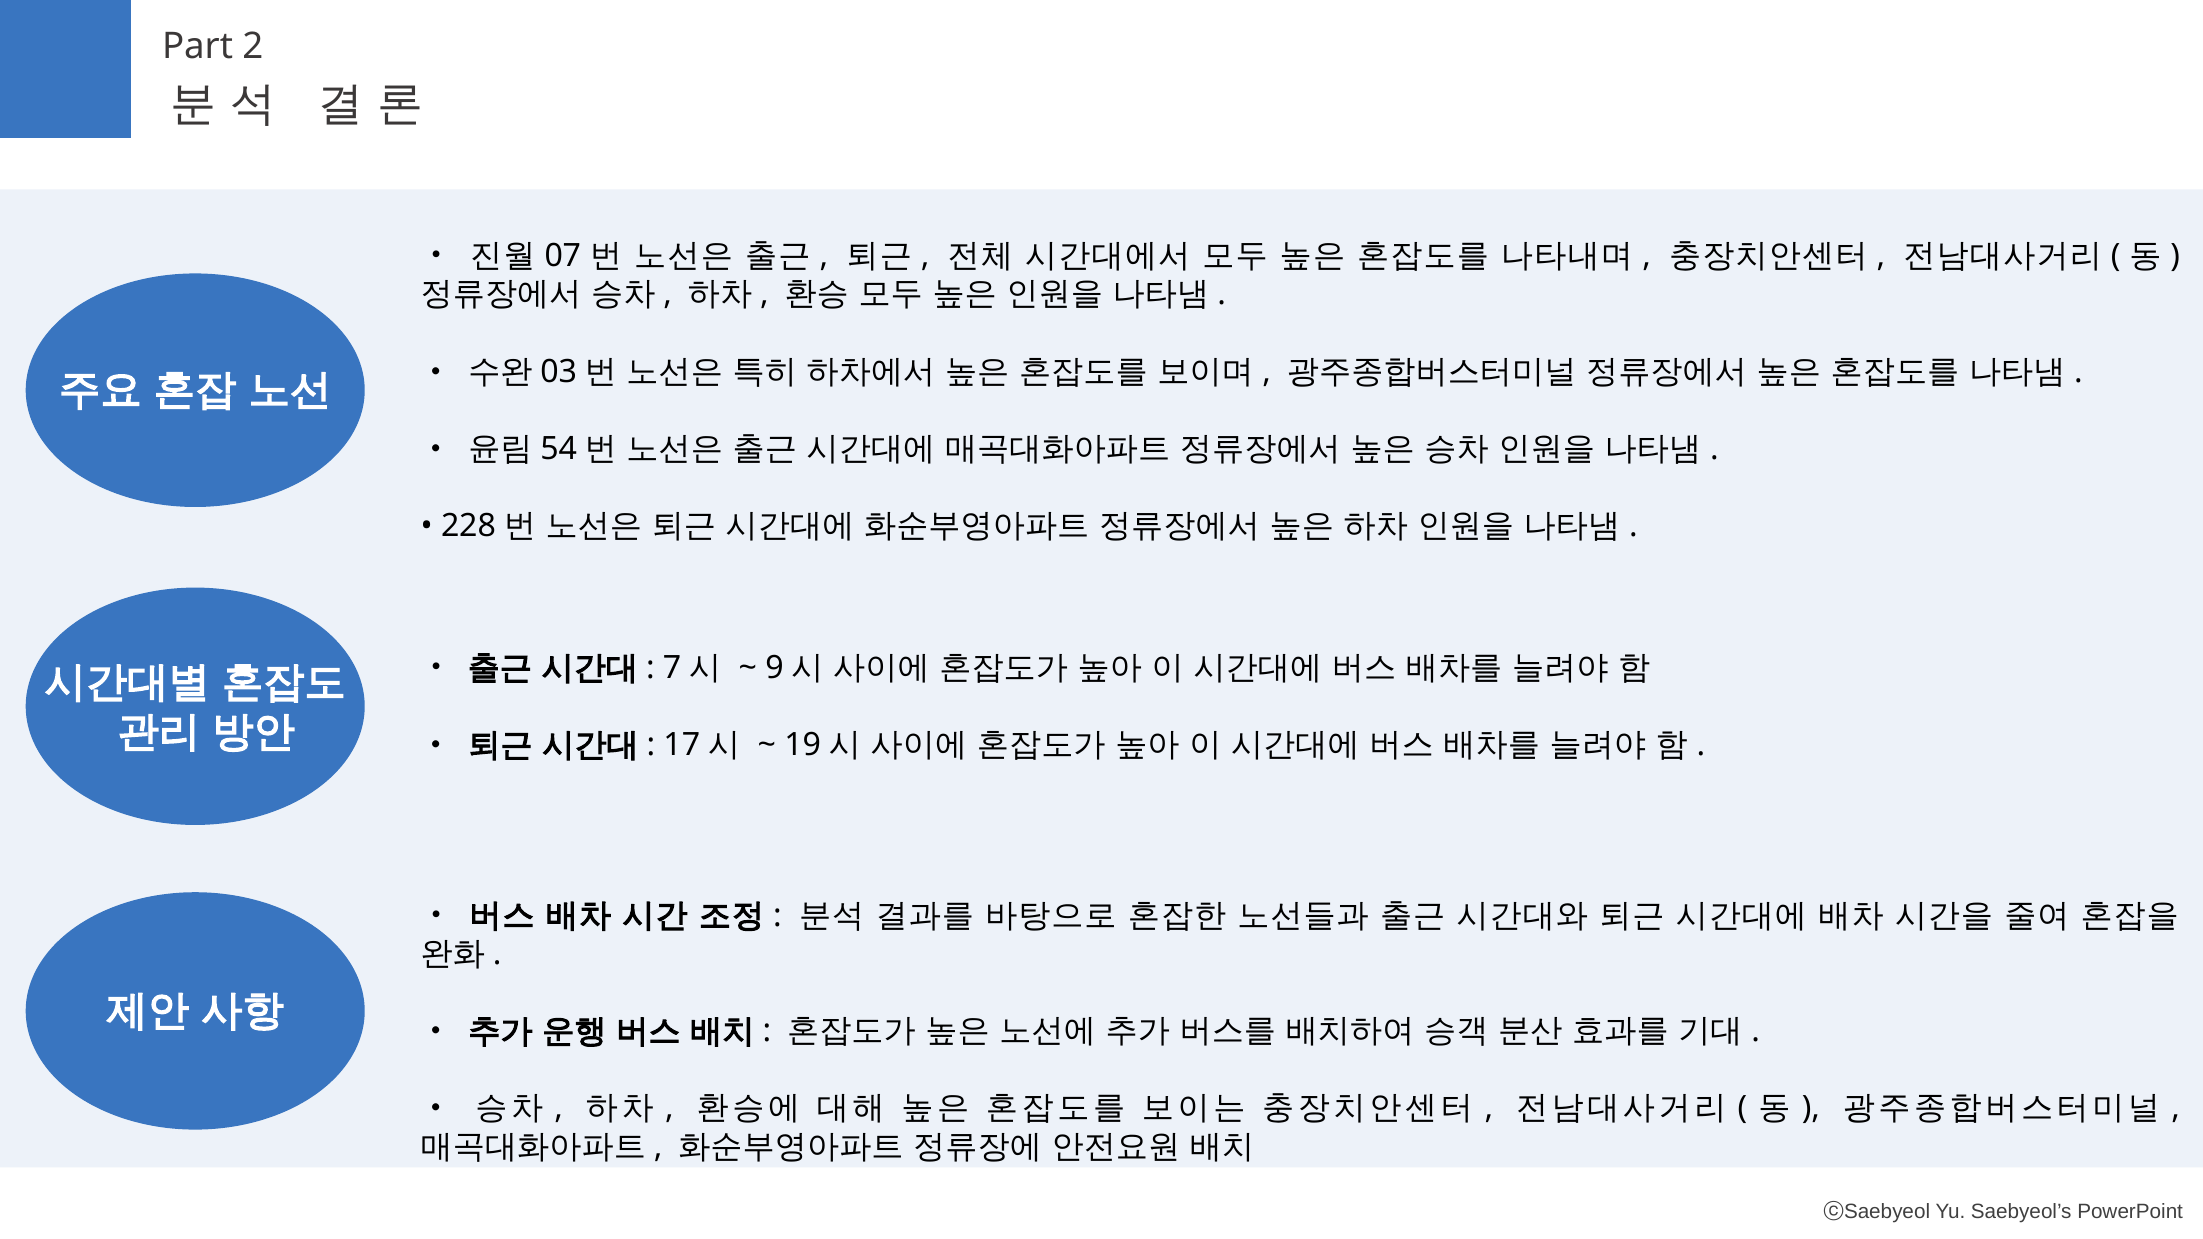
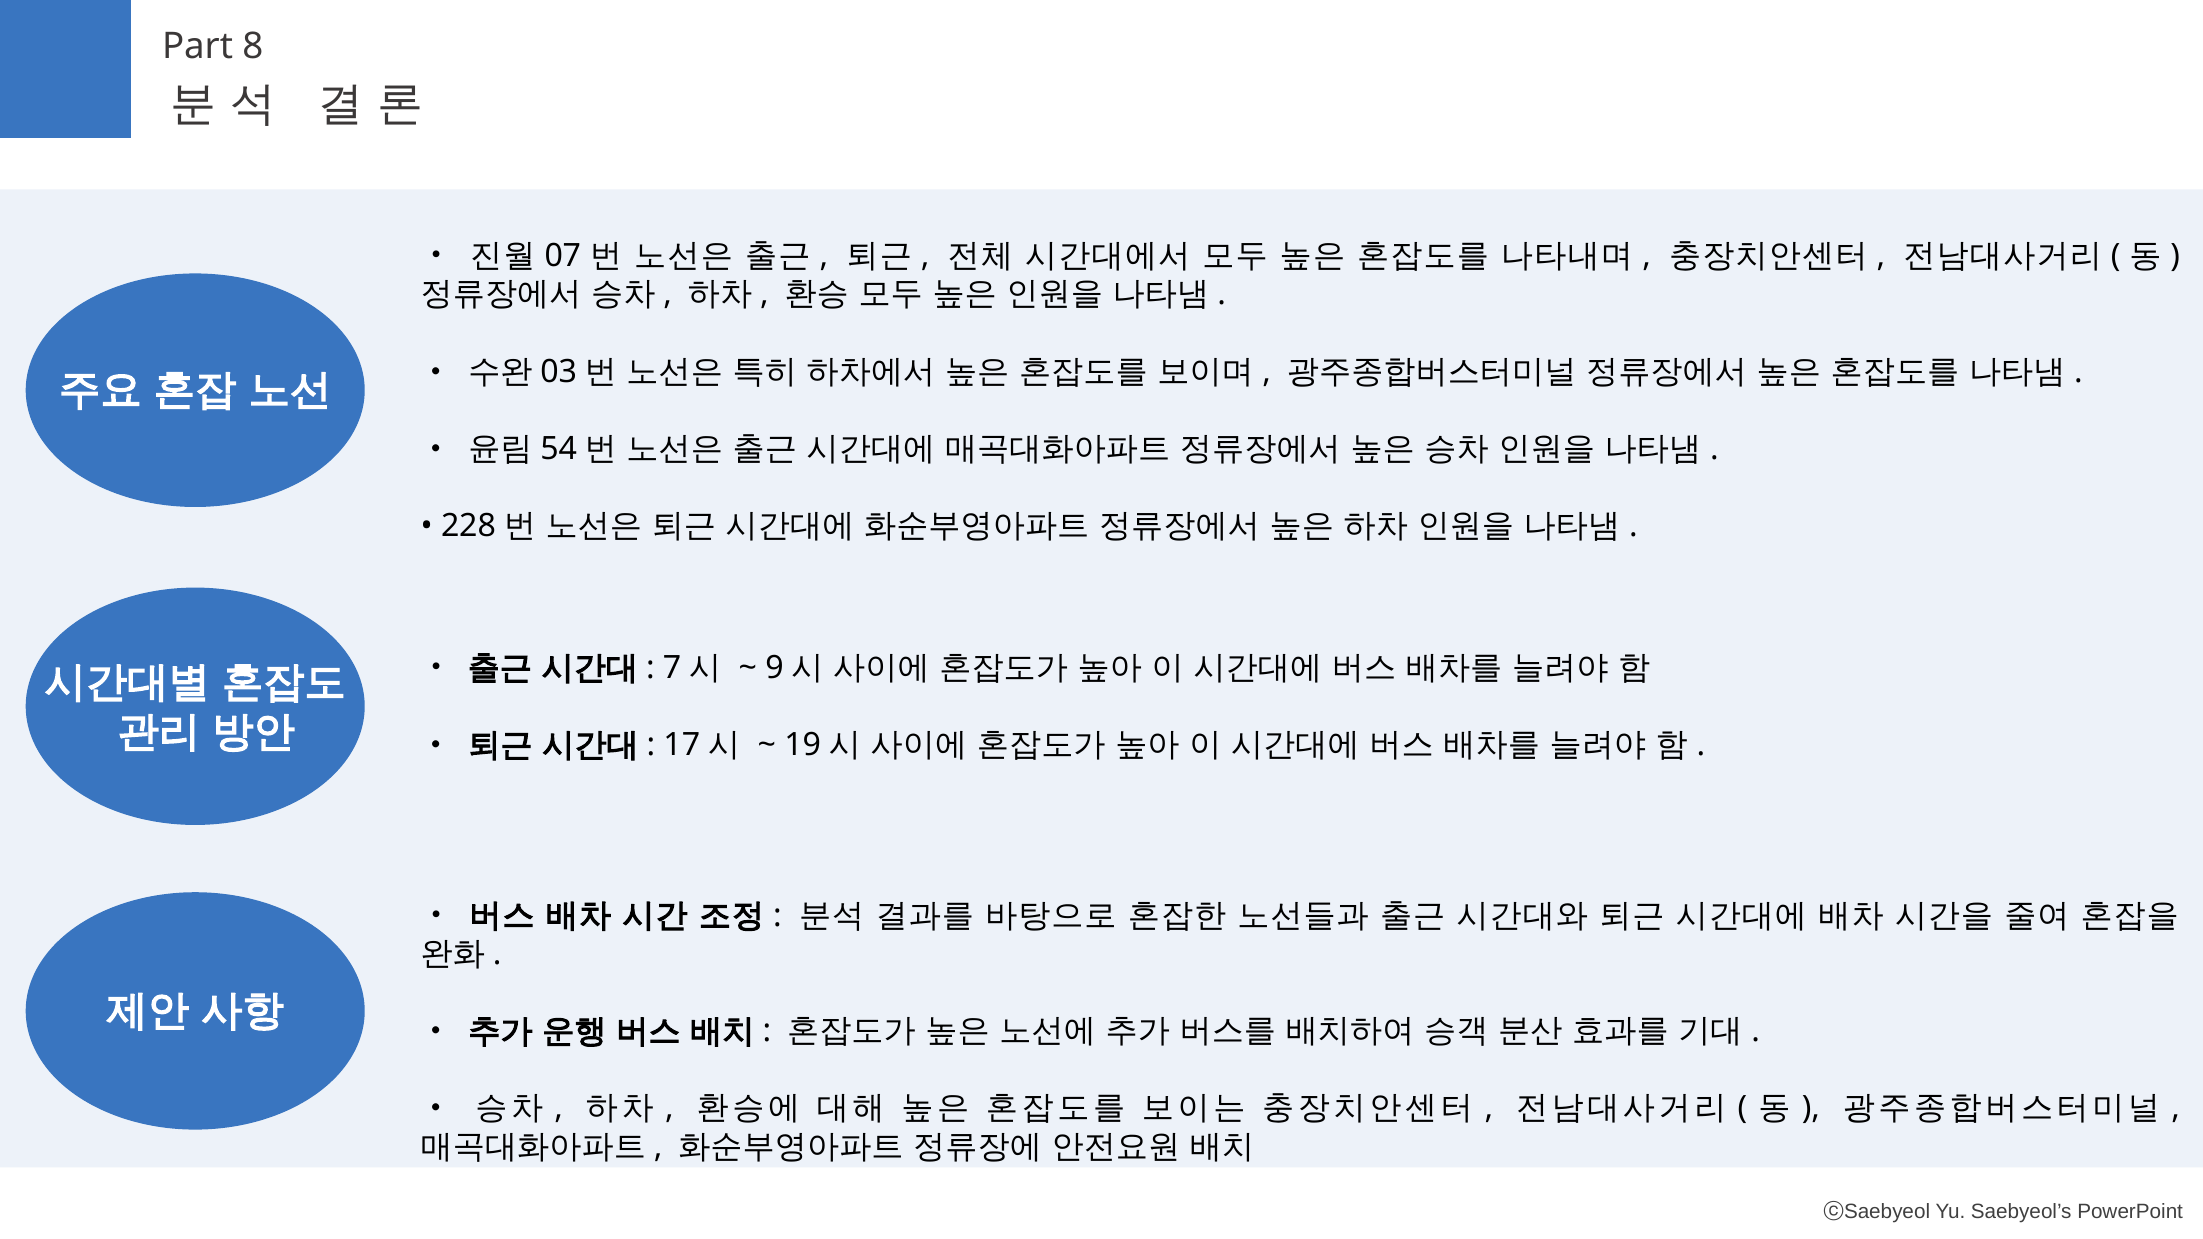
2: 2 -> 8 (253, 47)
